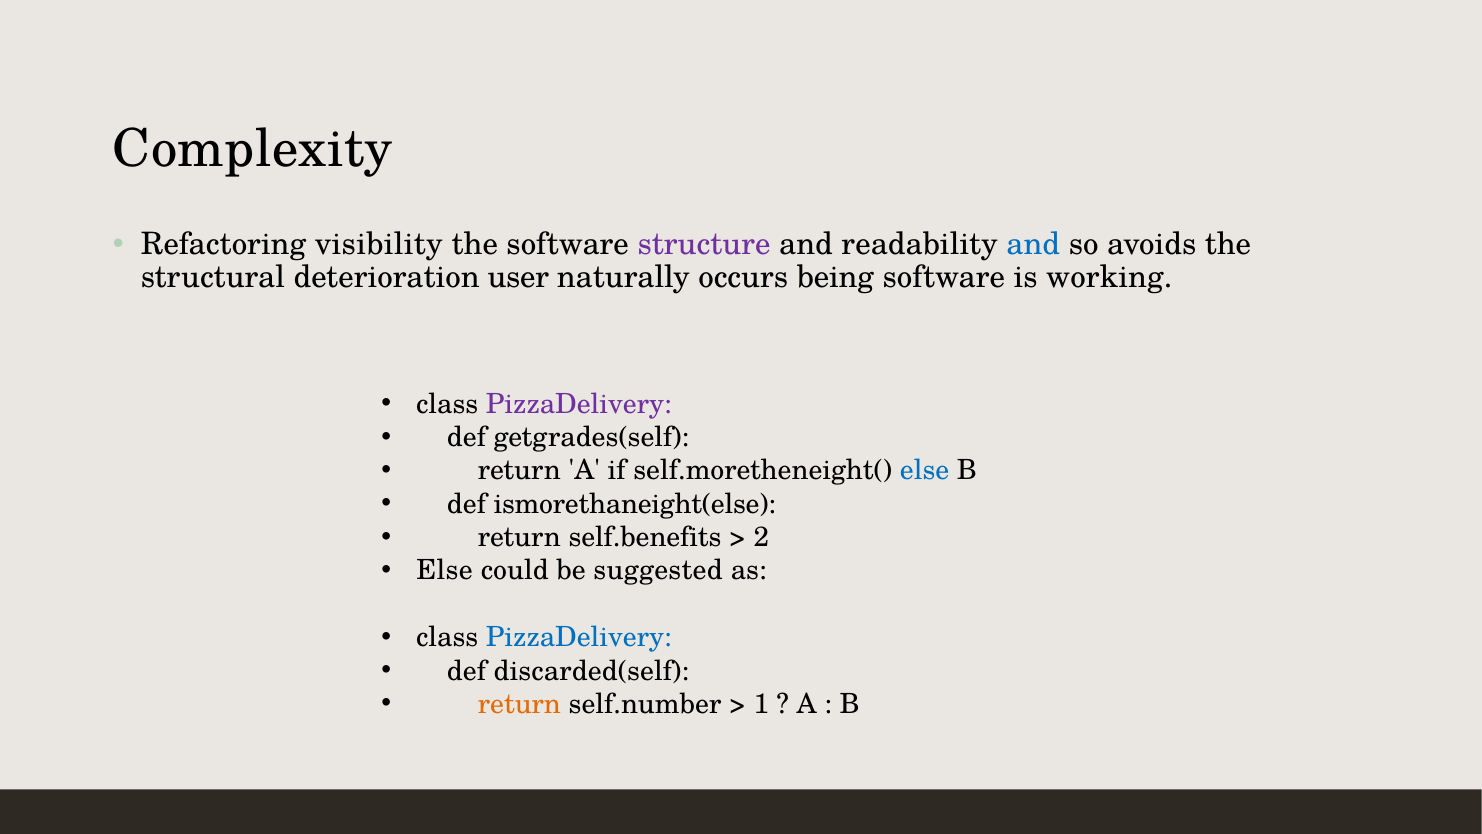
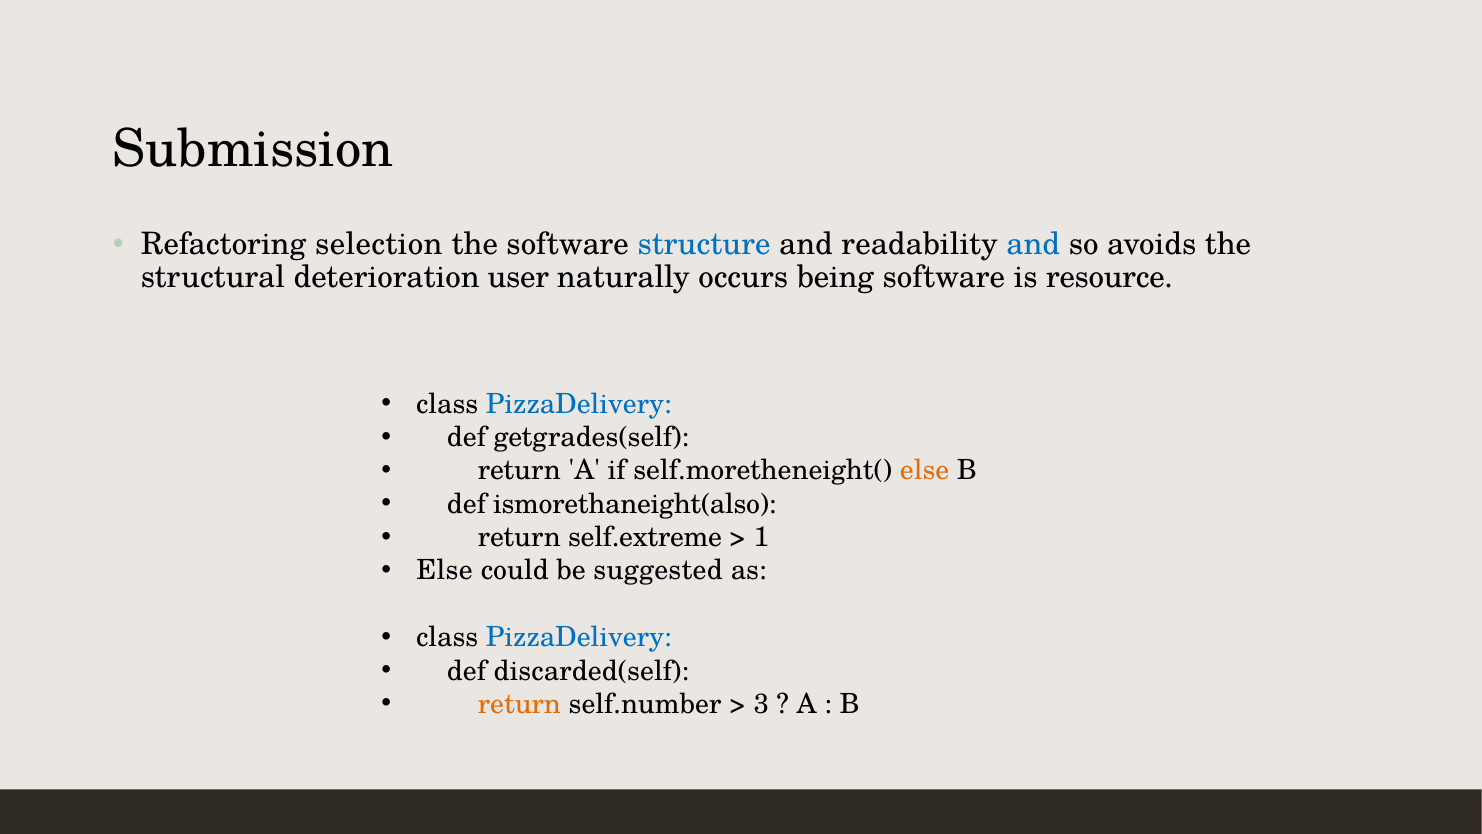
Complexity: Complexity -> Submission (253, 149)
visibility: visibility -> selection (379, 244)
structure colour: purple -> blue (704, 244)
working: working -> resource (1110, 277)
PizzaDelivery colour: purple -> blue (579, 404)
else colour: blue -> orange (925, 470)
ismorethaneight(else: ismorethaneight(else -> ismorethaneight(also (635, 504)
self.benefits: self.benefits -> self.extreme (645, 537)
2: 2 -> 1 (761, 537)
1: 1 -> 3 (761, 704)
